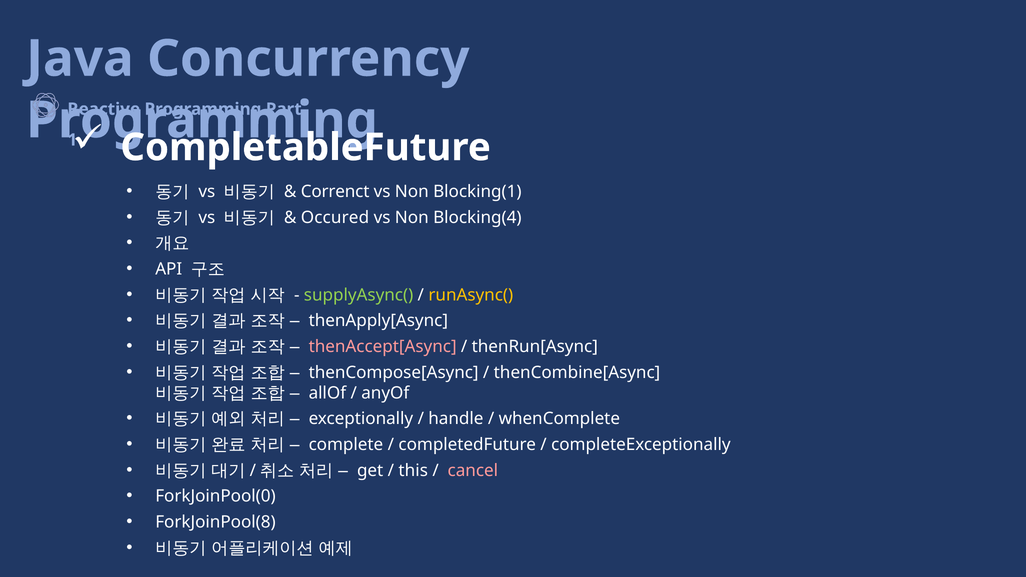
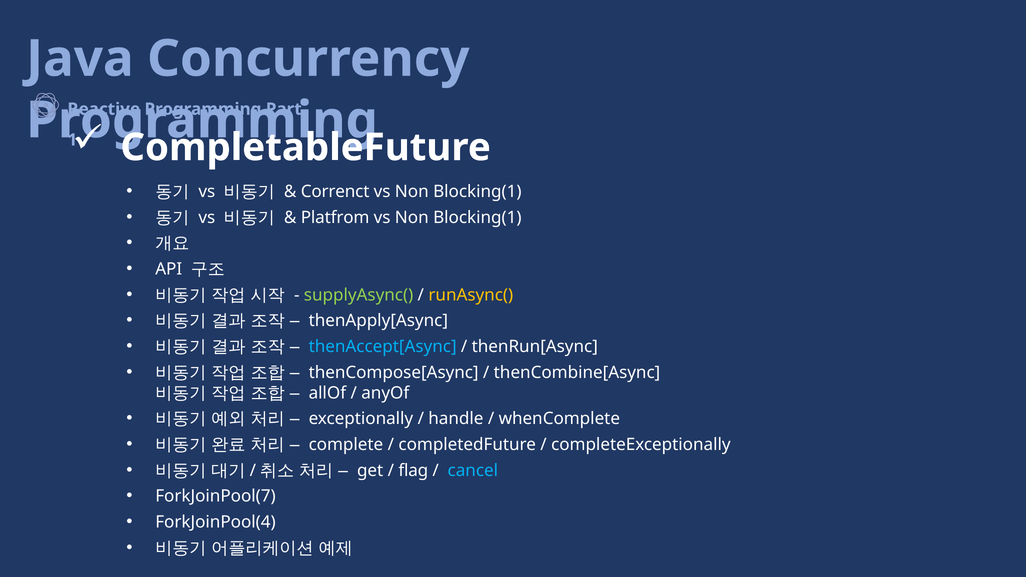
Occured: Occured -> Platfrom (335, 218)
Blocking(4: Blocking(4 -> Blocking(1 (477, 218)
thenAccept[Async colour: pink -> light blue (383, 347)
this: this -> flag (413, 471)
cancel colour: pink -> light blue (473, 471)
ForkJoinPool(0: ForkJoinPool(0 -> ForkJoinPool(7 (215, 496)
ForkJoinPool(8: ForkJoinPool(8 -> ForkJoinPool(4 (215, 522)
